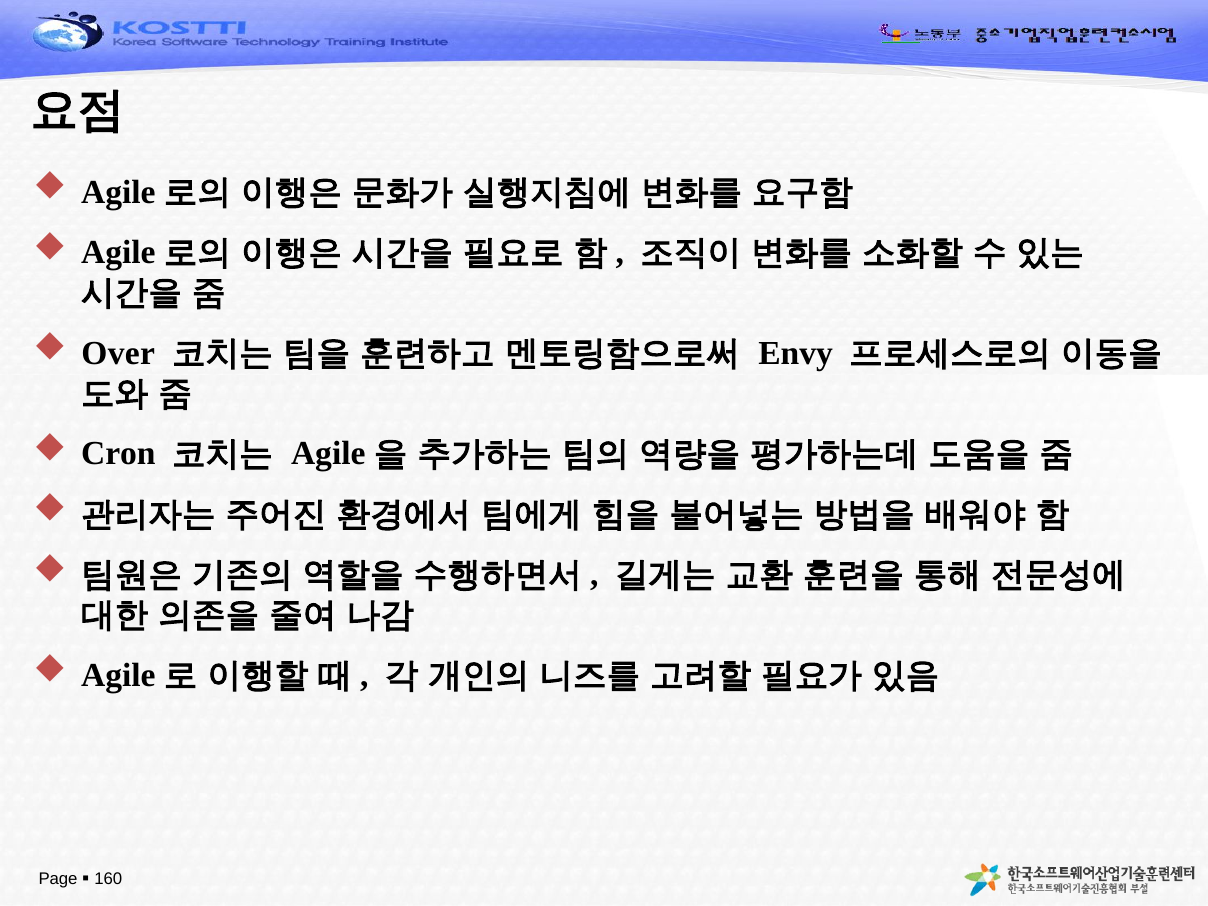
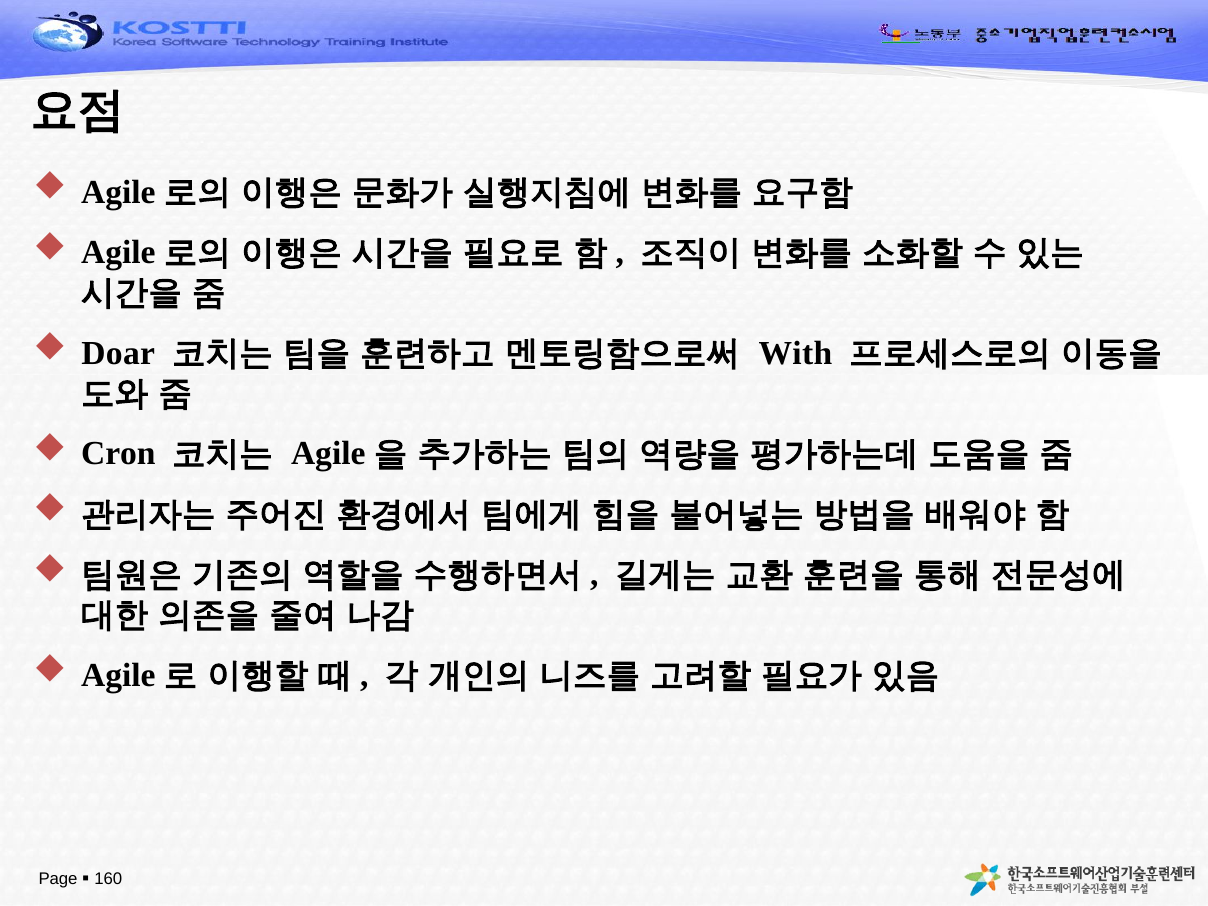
Over: Over -> Doar (118, 353)
Envy: Envy -> With (795, 353)
